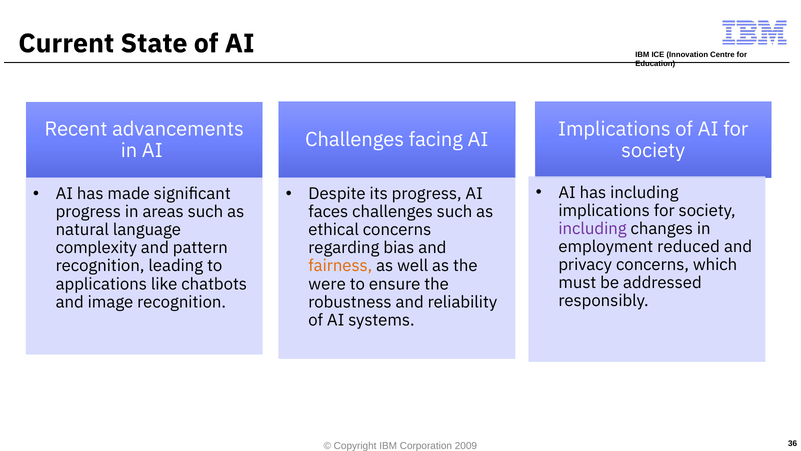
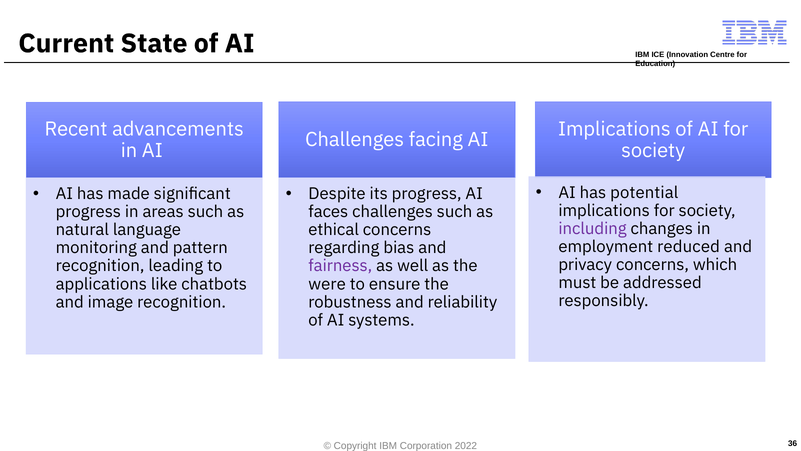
has including: including -> potential (644, 192)
complexity: complexity -> monitoring (96, 248)
fairness colour: orange -> purple (340, 266)
2009: 2009 -> 2022 (466, 445)
